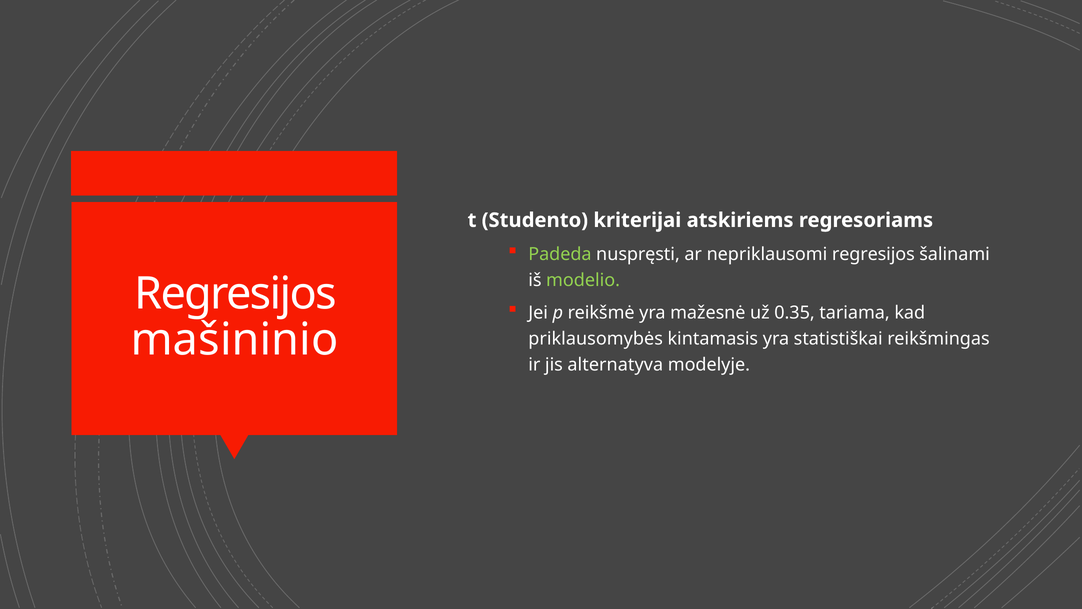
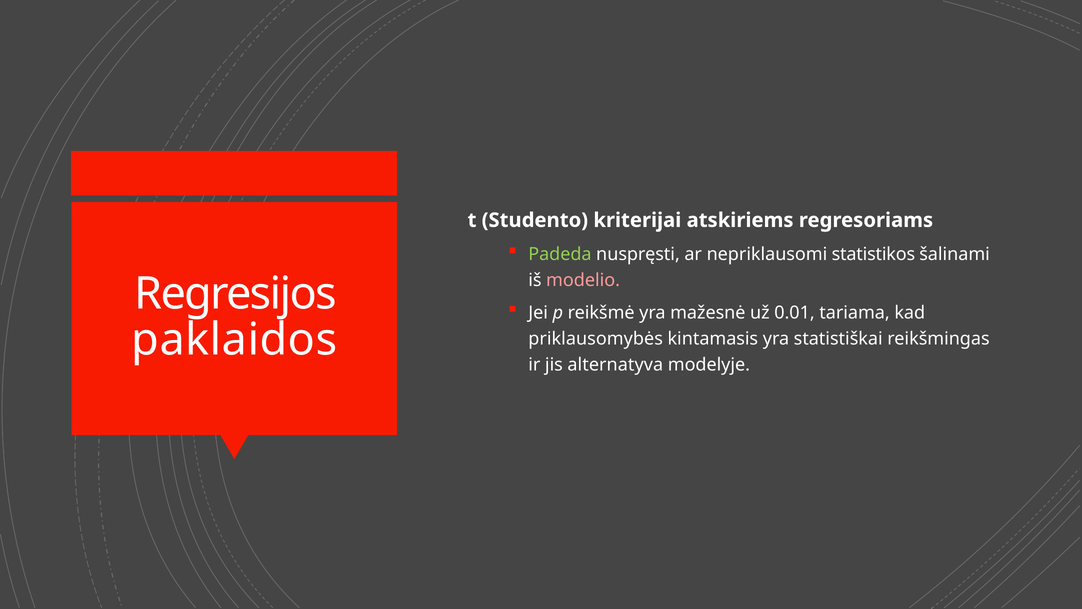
nepriklausomi regresijos: regresijos -> statistikos (873, 254)
modelio colour: light green -> pink (583, 280)
0.35: 0.35 -> 0.01 (795, 313)
mašininio: mašininio -> paklaidos (234, 339)
